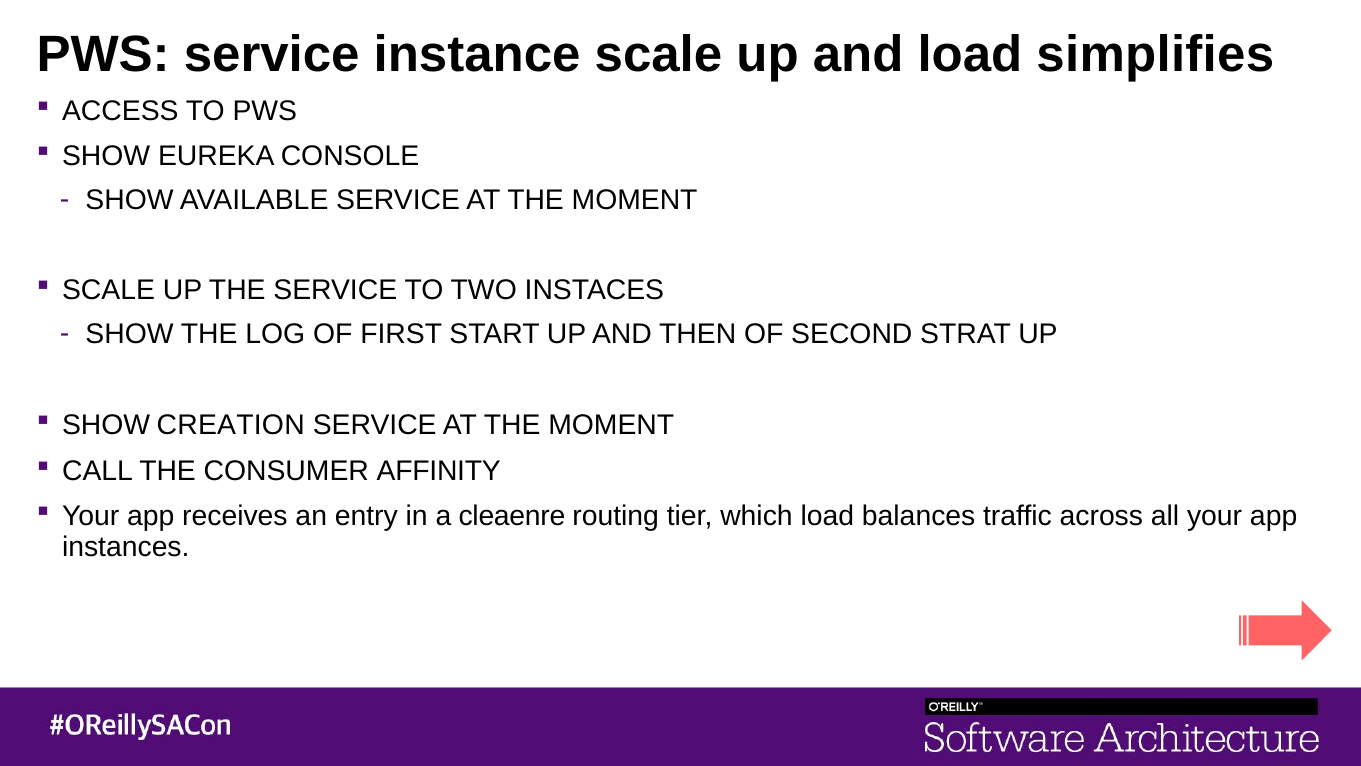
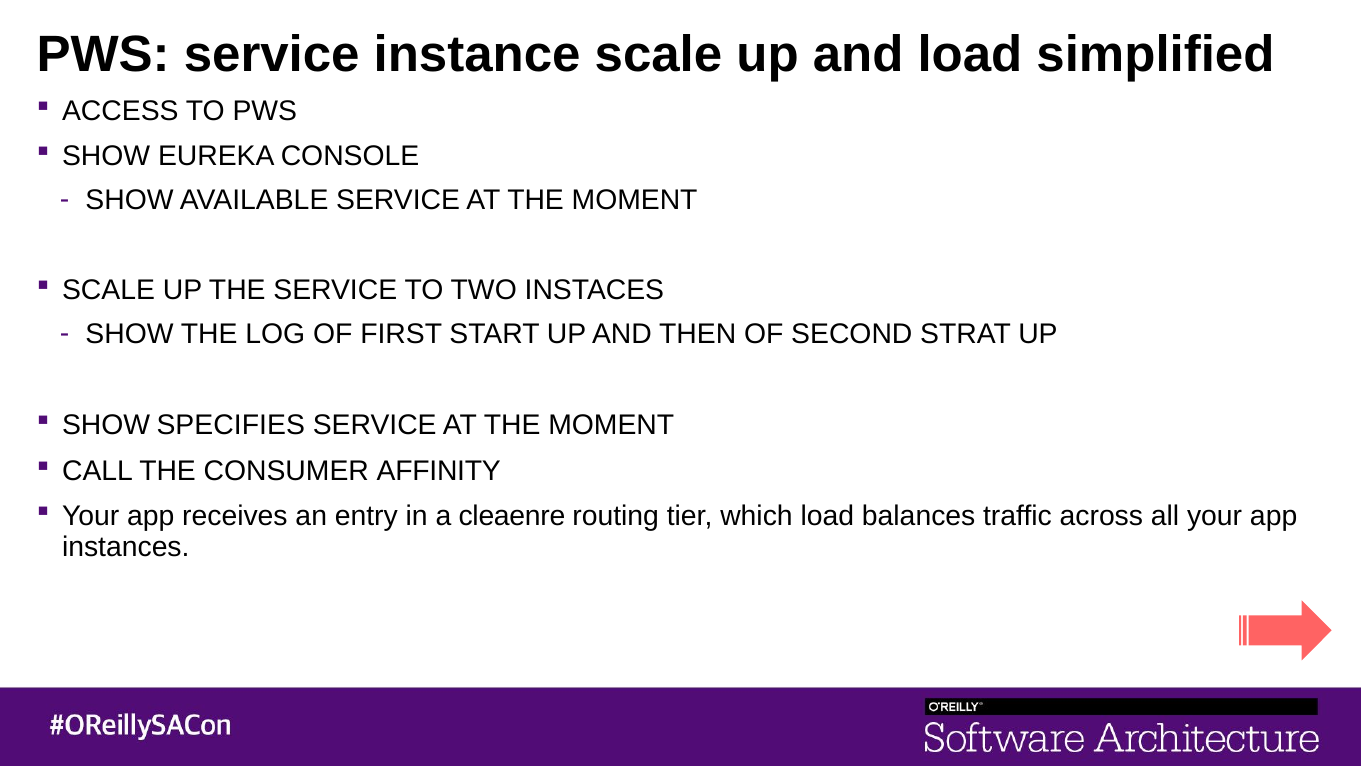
simplifies: simplifies -> simplified (1155, 55)
CREATION: CREATION -> SPECIFIES (231, 425)
